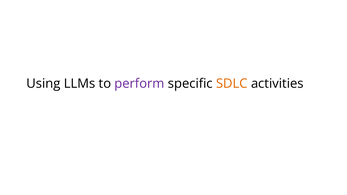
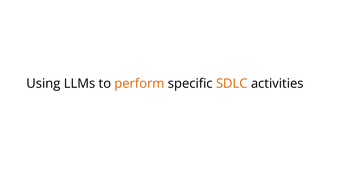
perform colour: purple -> orange (139, 84)
